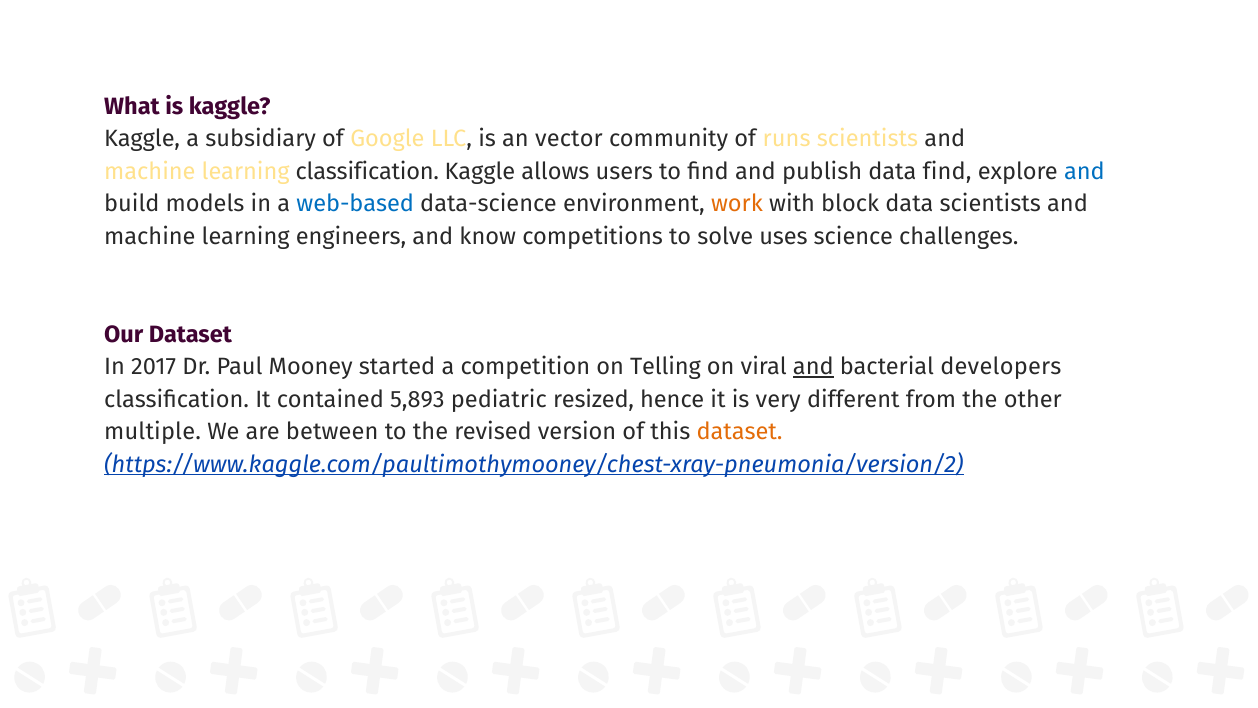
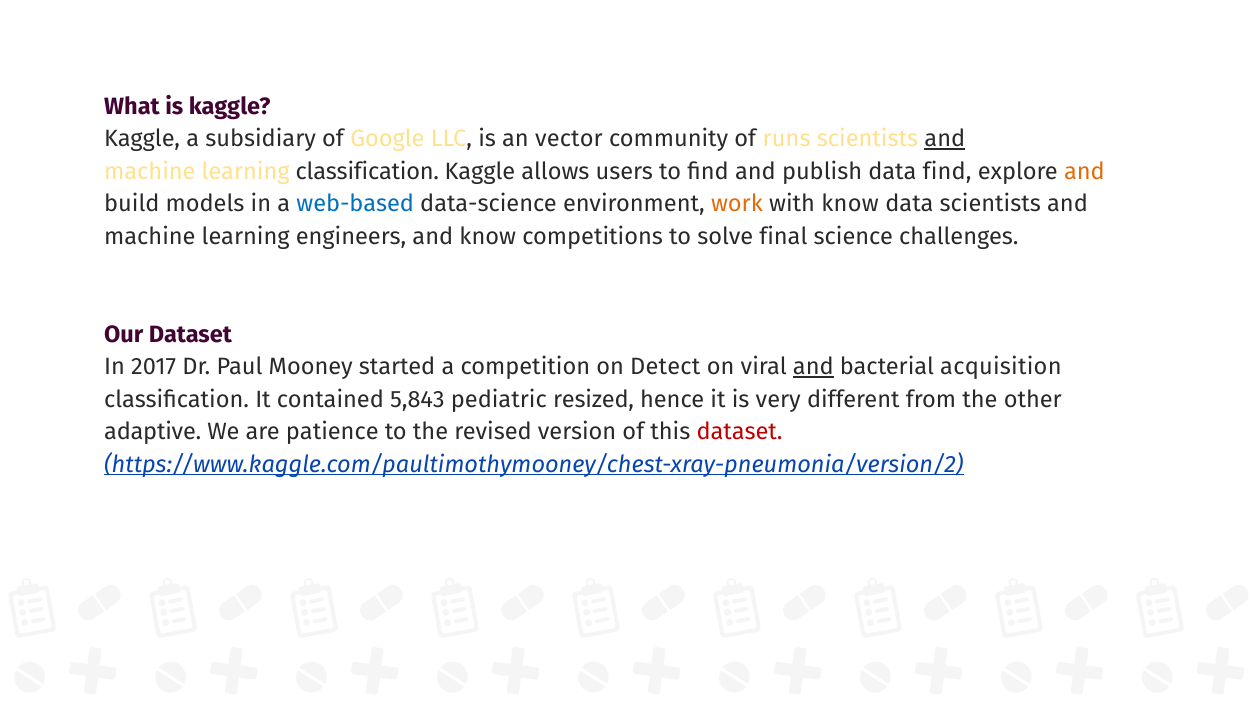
and underline: none -> present (945, 139)
and colour: blue -> orange (1084, 171)
with block: block -> know (850, 204)
uses: uses -> final (783, 237)
Telling: Telling -> Detect (665, 367)
developers: developers -> acquisition (1001, 367)
5,893: 5,893 -> 5,843 (417, 399)
multiple: multiple -> adaptive (153, 432)
between: between -> patience (332, 432)
dataset colour: orange -> red (740, 432)
